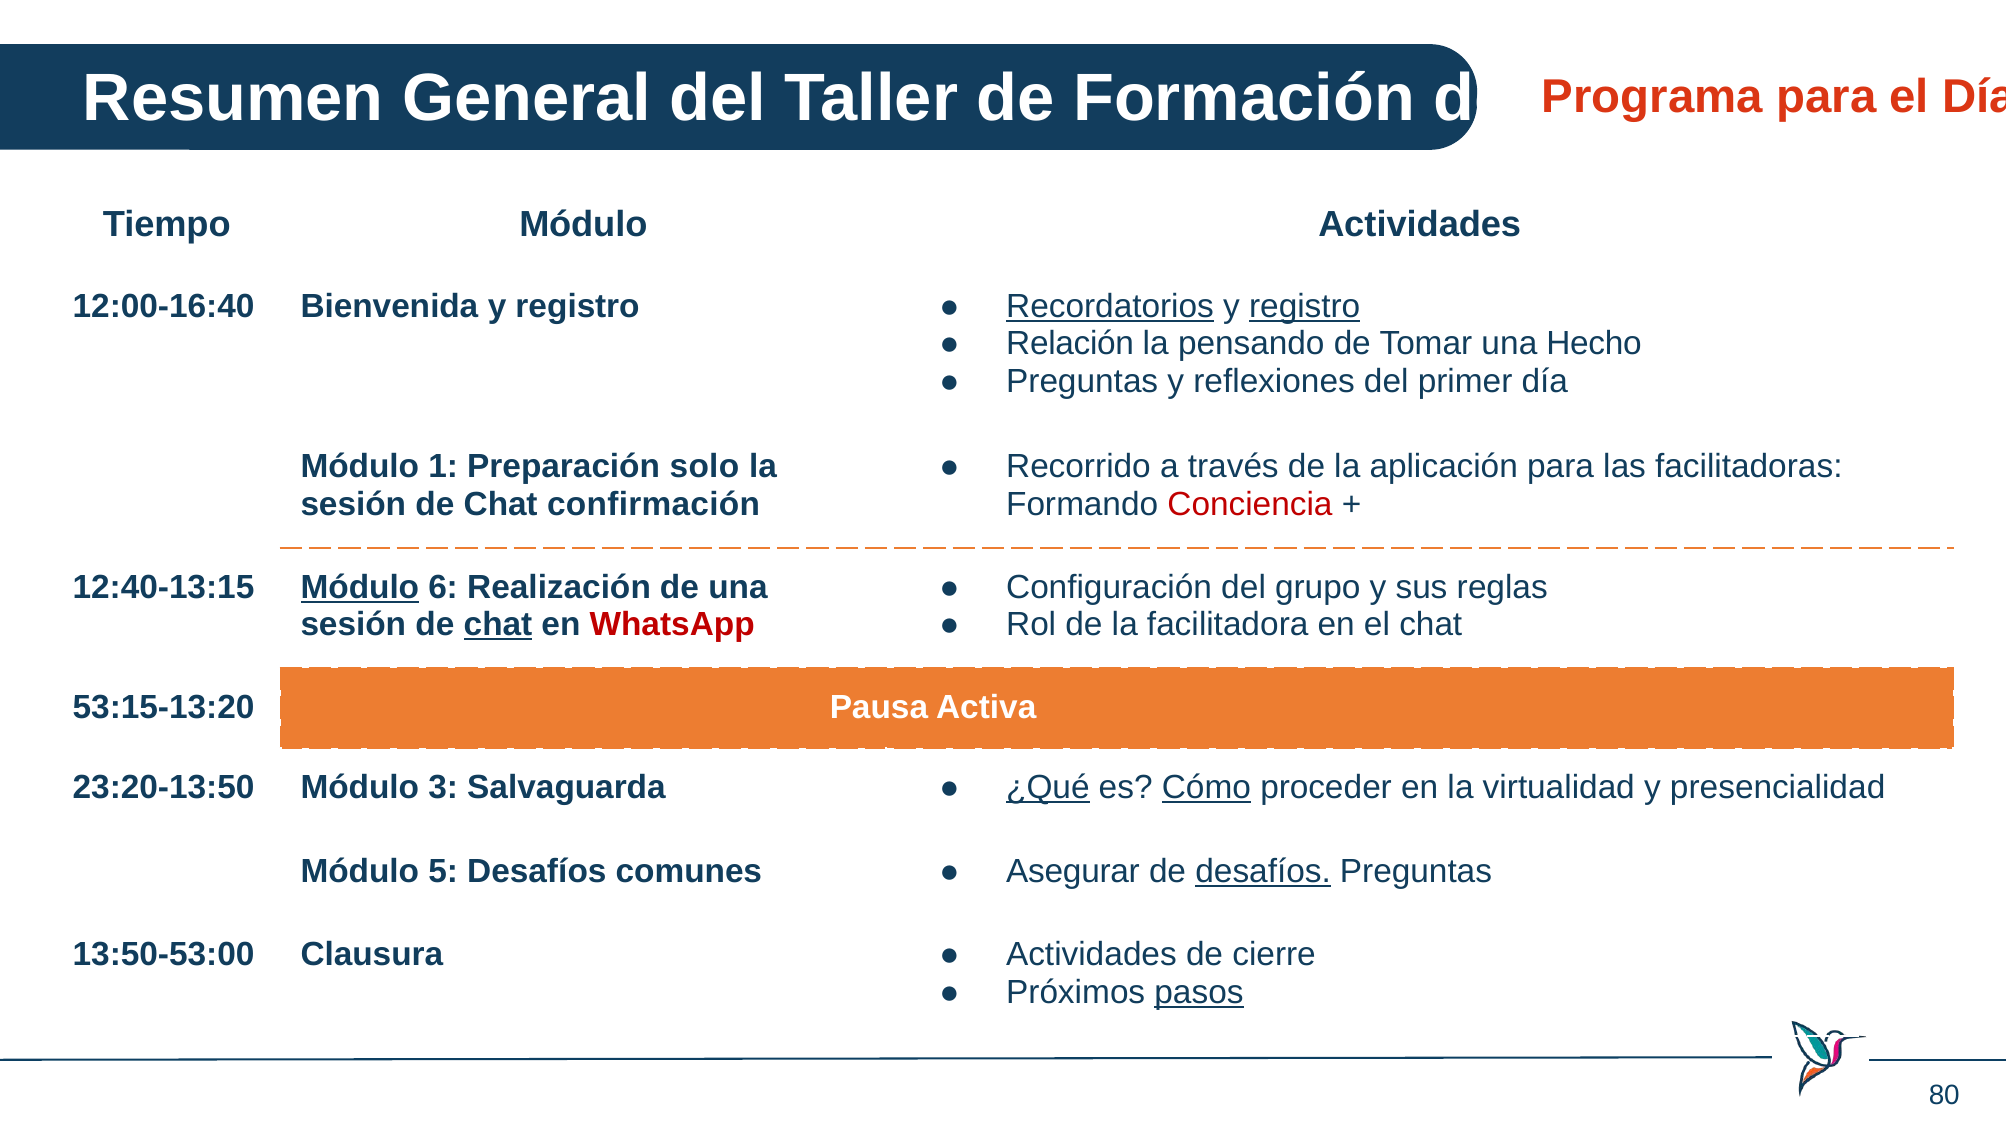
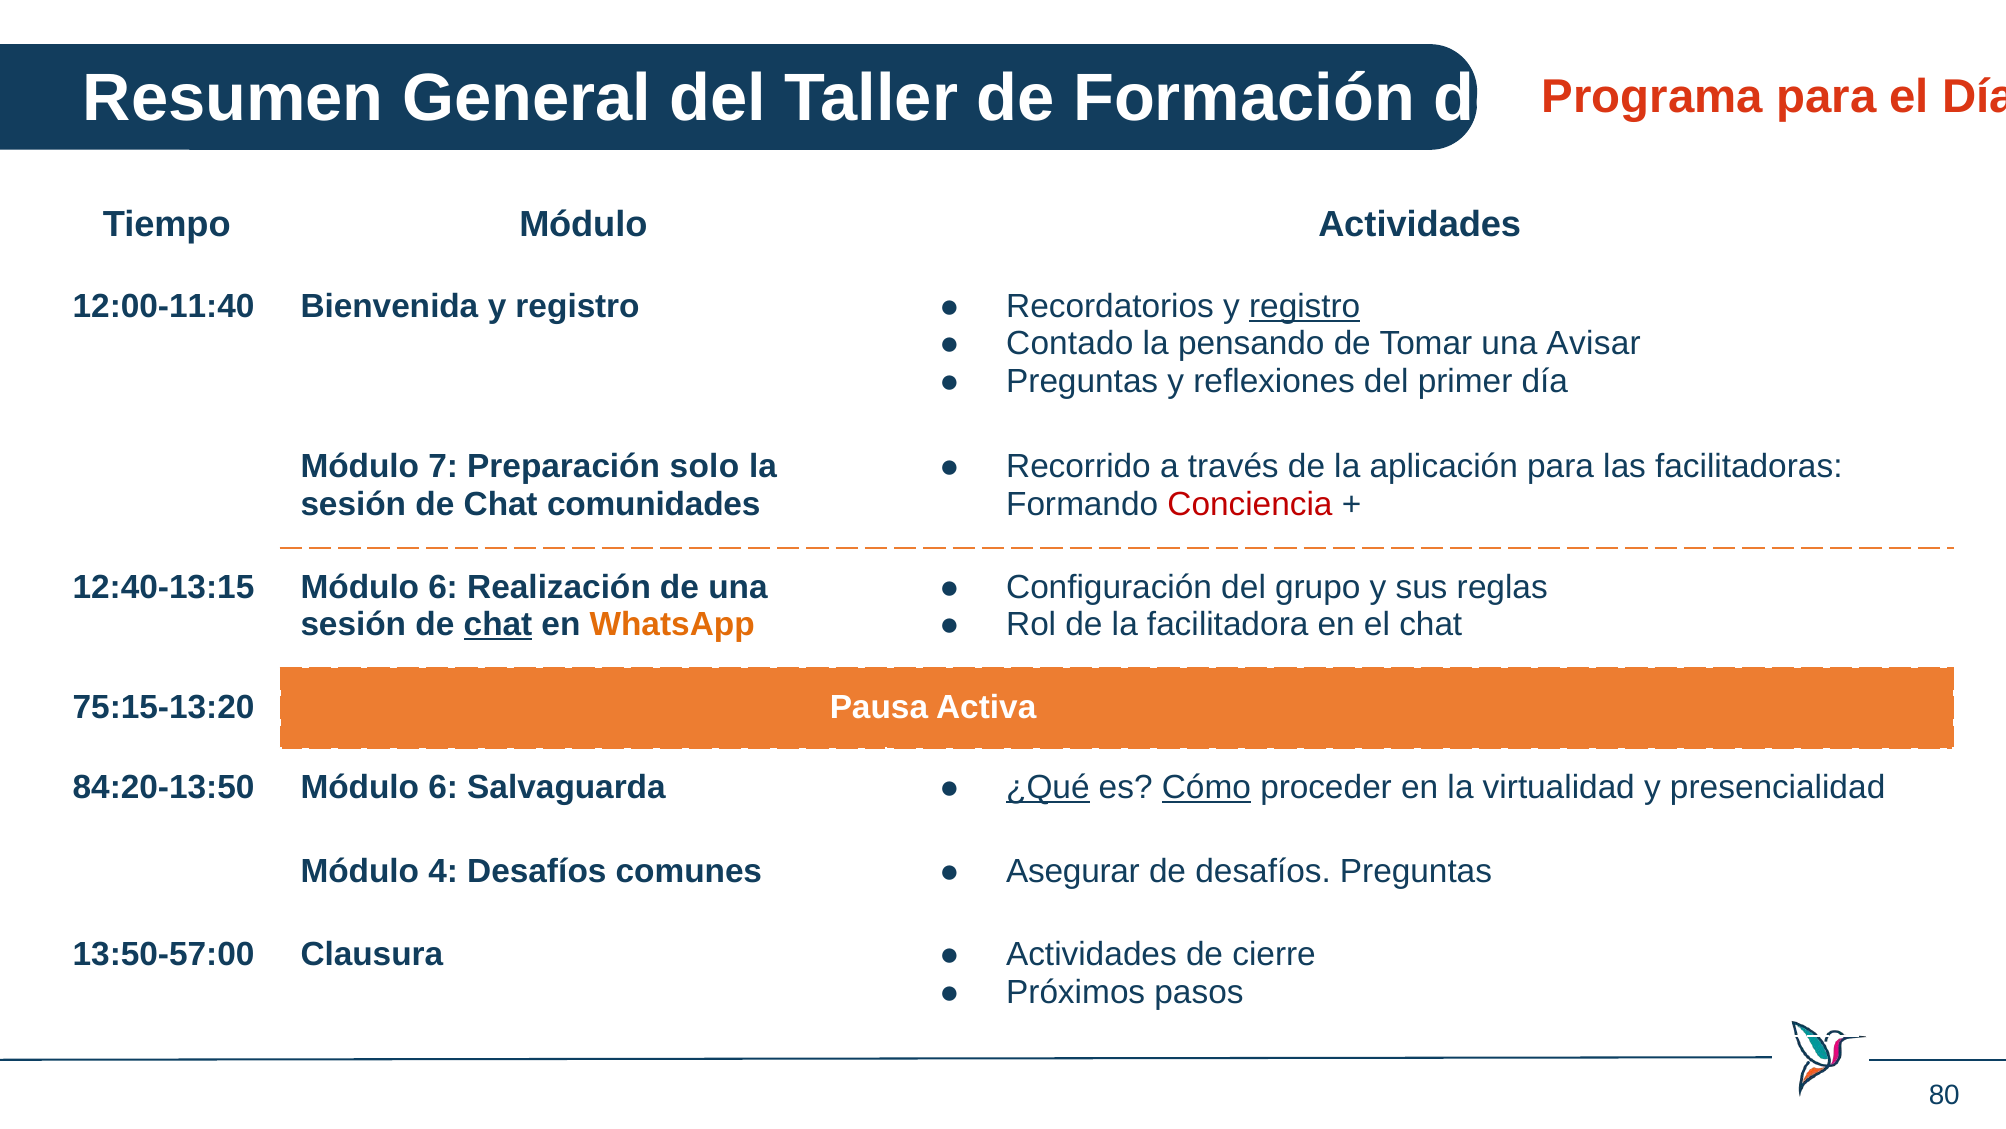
12:00-16:40: 12:00-16:40 -> 12:00-11:40 (164, 306)
Recordatorios underline: present -> none (1110, 306)
Relación: Relación -> Contado (1070, 344)
Hecho: Hecho -> Avisar (1594, 344)
1: 1 -> 7 (443, 467)
confirmación: confirmación -> comunidades (654, 504)
Módulo underline: present -> none (360, 587)
WhatsApp colour: red -> orange (672, 624)
53:15-13:20: 53:15-13:20 -> 75:15-13:20 (164, 707)
23:20-13:50: 23:20-13:50 -> 84:20-13:50 (164, 787)
3: 3 -> 6 (443, 787)
5: 5 -> 4 (443, 871)
desafíos underline: present -> none (1263, 871)
13:50-53:00: 13:50-53:00 -> 13:50-57:00 (164, 954)
pasos underline: present -> none (1199, 992)
